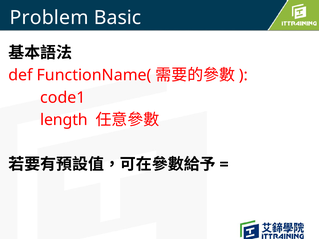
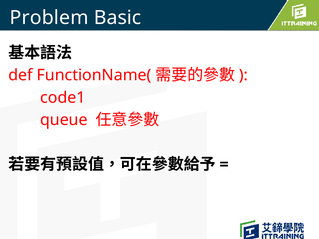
length: length -> queue (64, 120)
